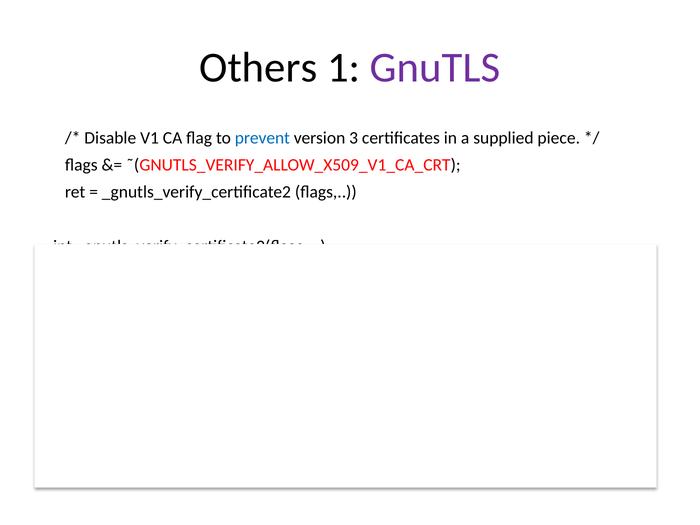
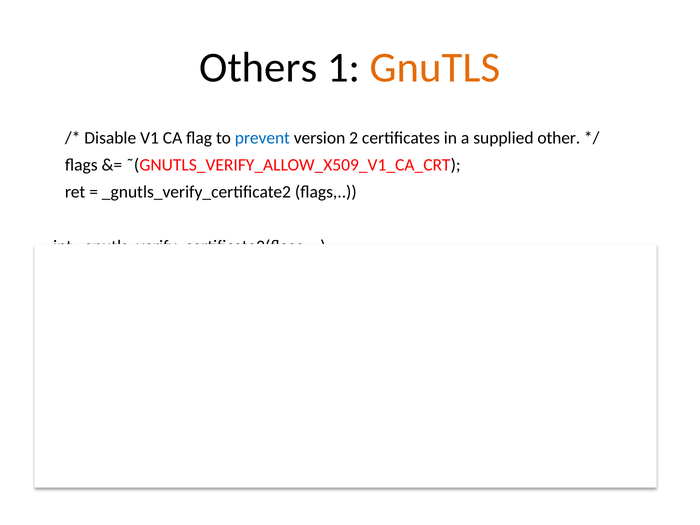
GnuTLS colour: purple -> orange (435, 68)
3: 3 -> 2 (354, 138)
piece: piece -> other (559, 138)
